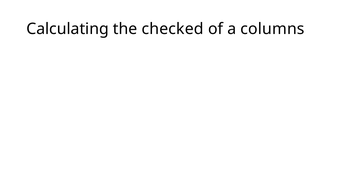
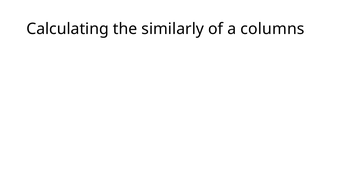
checked: checked -> similarly (173, 29)
